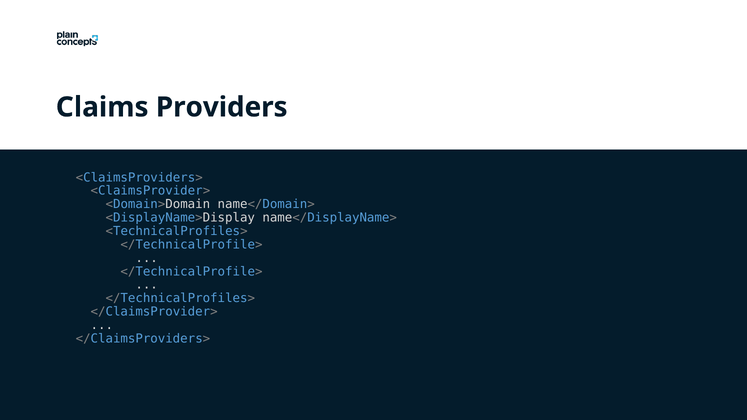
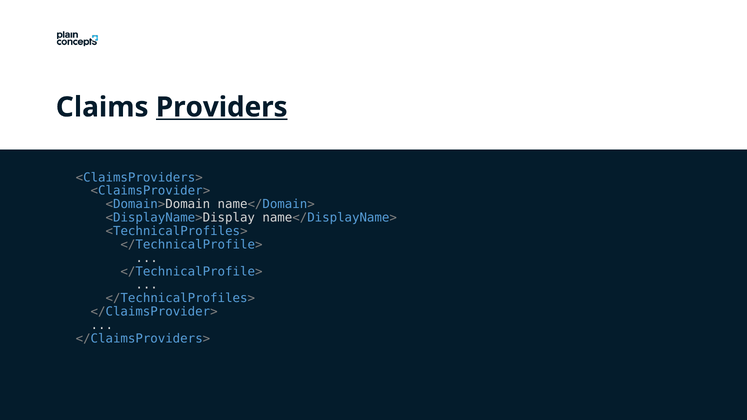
Providers underline: none -> present (222, 107)
